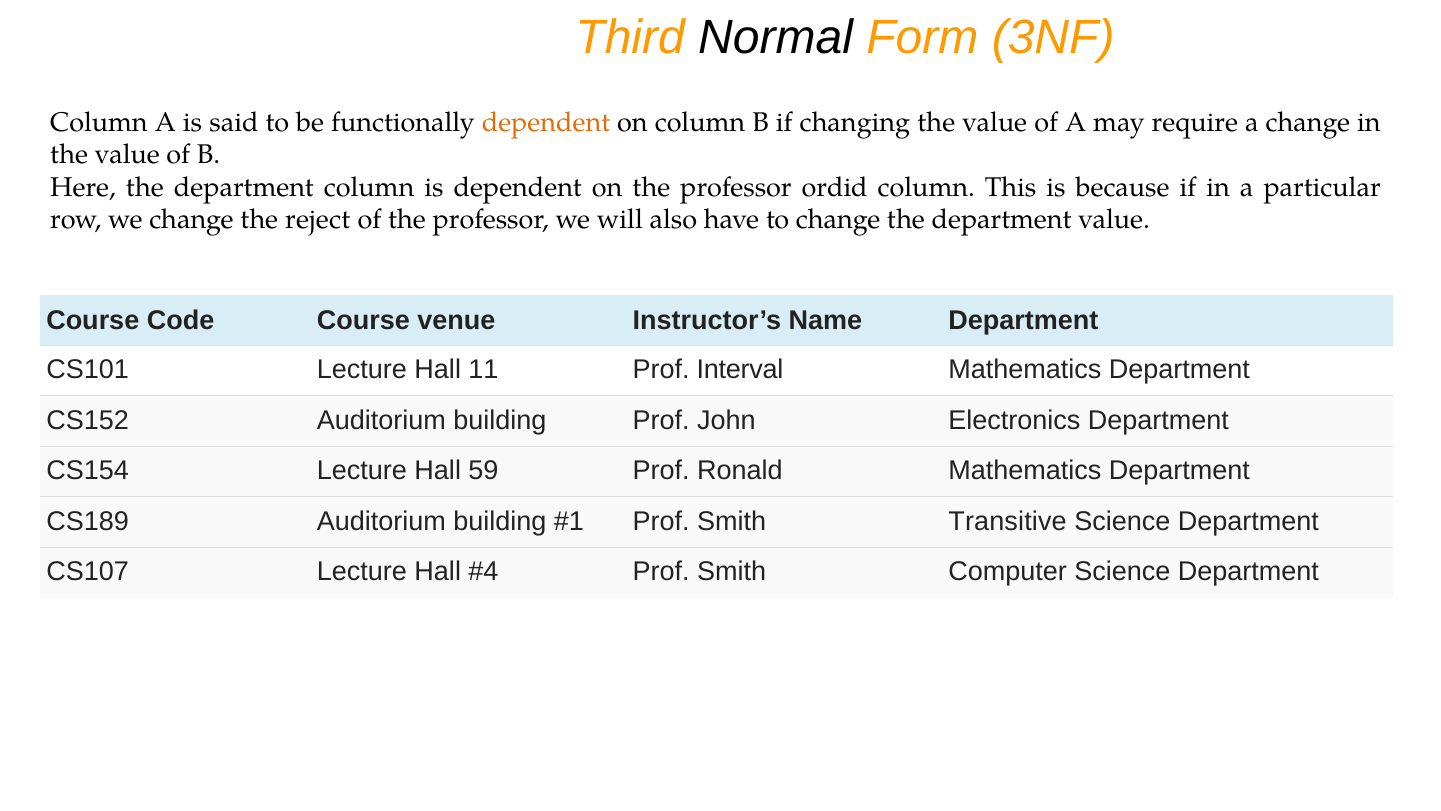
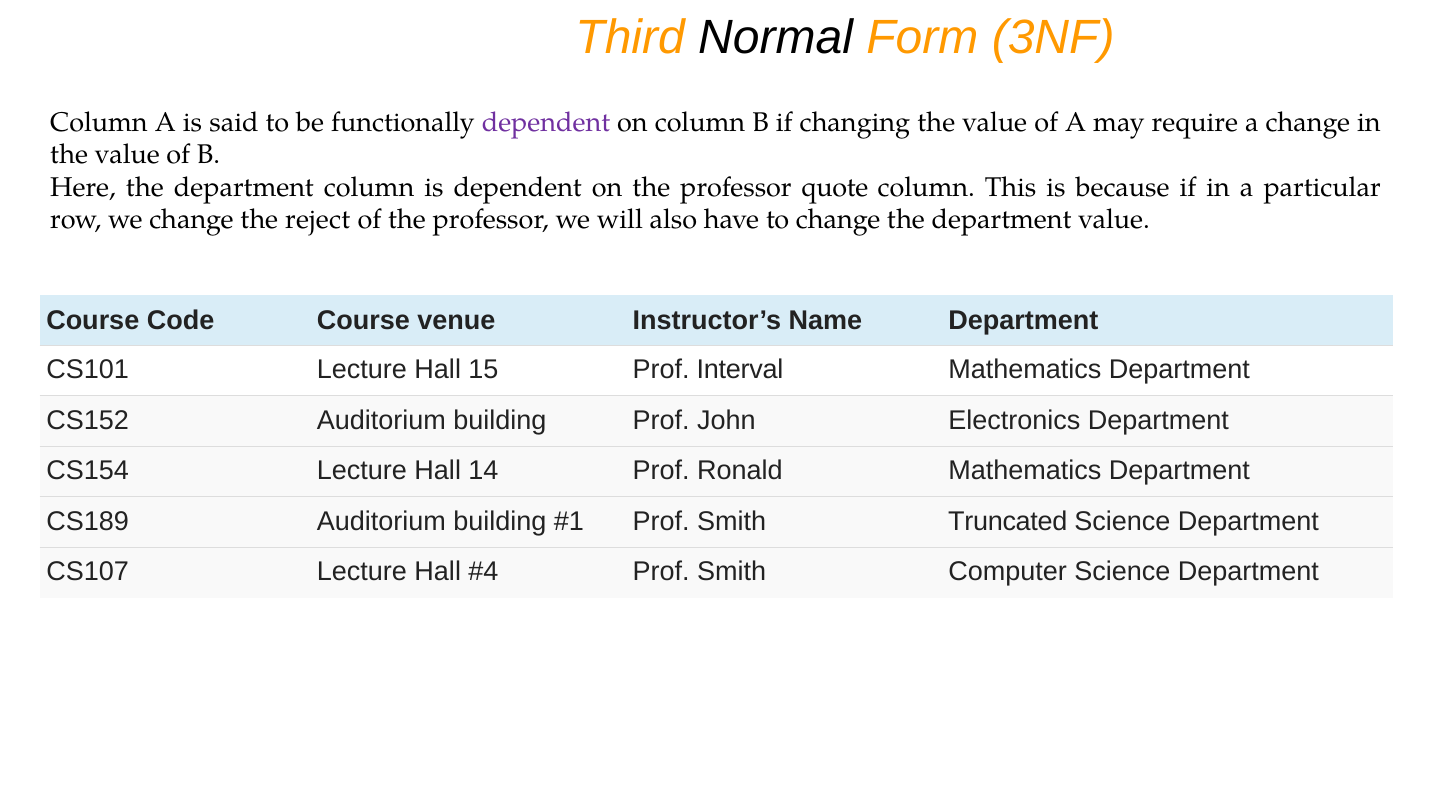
dependent colour: orange -> purple (546, 122)
ordid: ordid -> quote (835, 187)
11: 11 -> 15 (483, 370)
59: 59 -> 14 (483, 470)
Transitive: Transitive -> Truncated (1008, 521)
